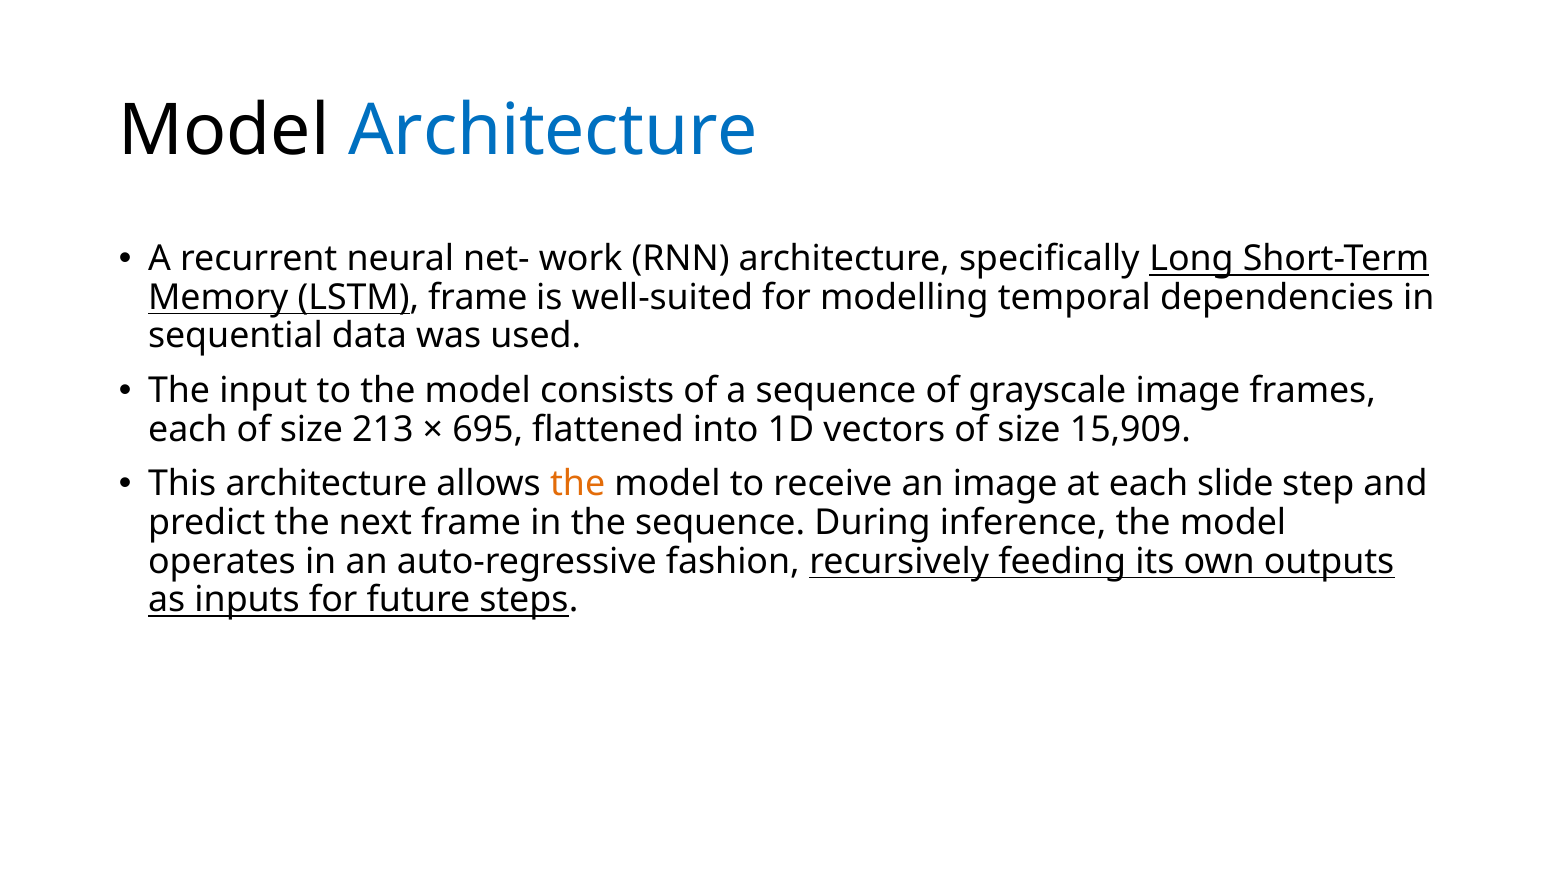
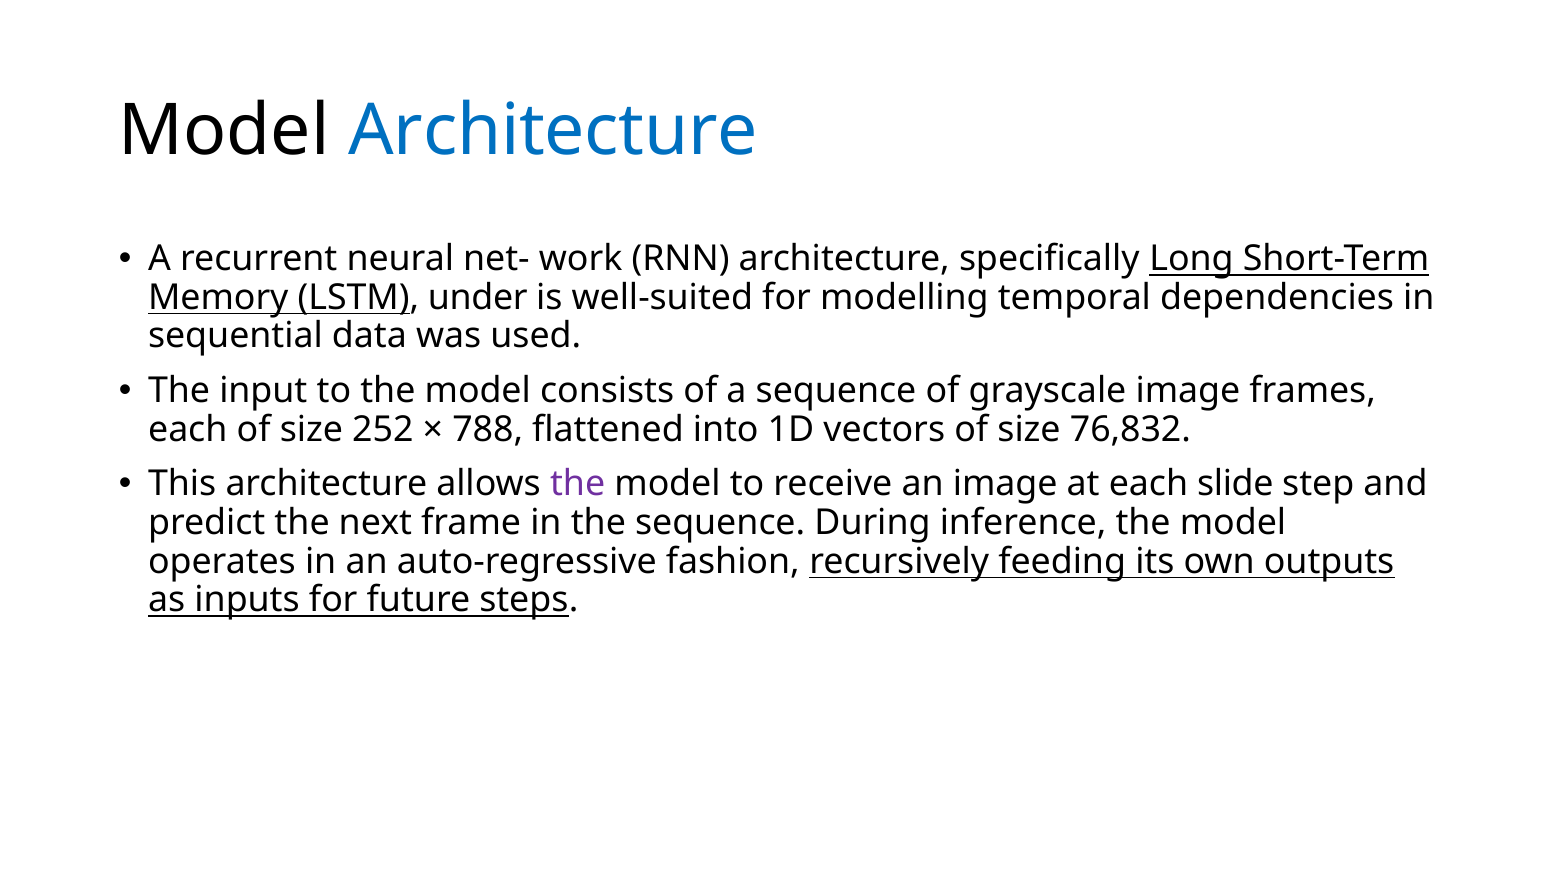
LSTM frame: frame -> under (478, 297)
213: 213 -> 252 (383, 429)
695: 695 -> 788 (488, 429)
15,909: 15,909 -> 76,832 (1130, 429)
the colour: orange -> purple (578, 484)
